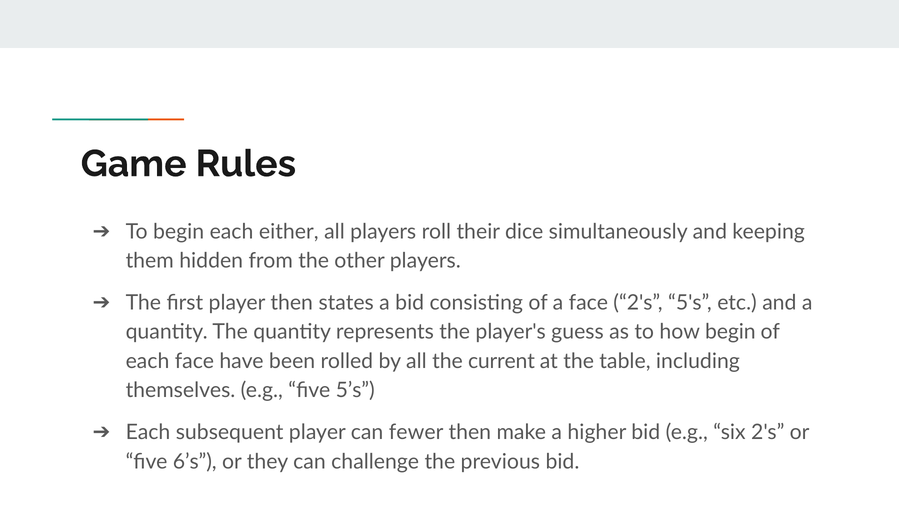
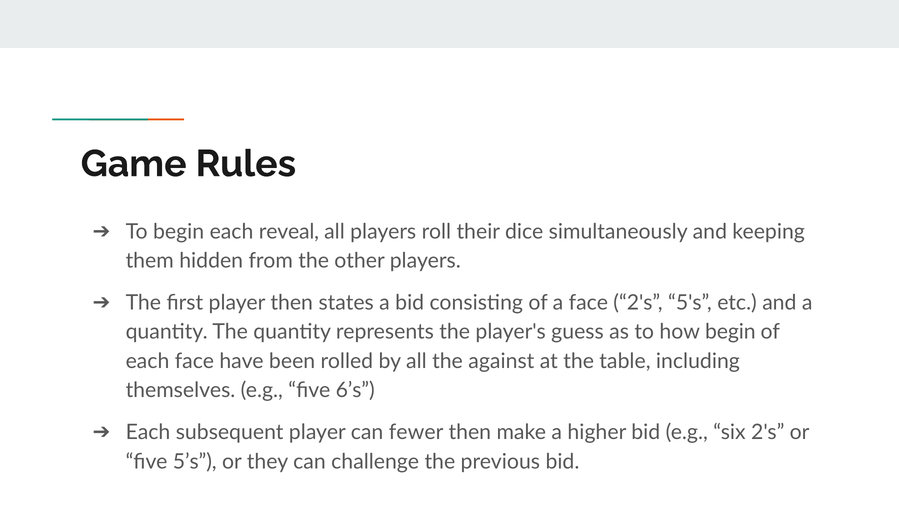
either: either -> reveal (289, 231)
current: current -> against (501, 361)
5’s: 5’s -> 6’s (355, 390)
6’s: 6’s -> 5’s (195, 461)
